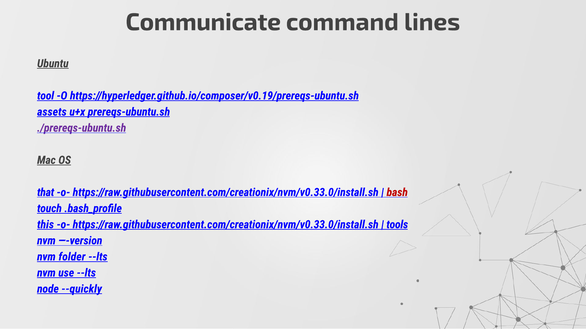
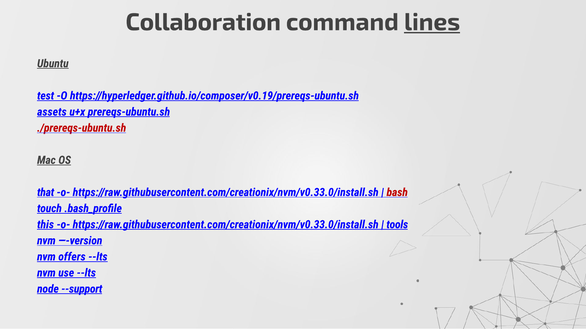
Communicate: Communicate -> Collaboration (203, 22)
lines underline: none -> present (432, 22)
tool: tool -> test (46, 96)
./prereqs-ubuntu.sh colour: purple -> red (82, 128)
folder: folder -> offers (72, 257)
--quickly: --quickly -> --support (82, 289)
